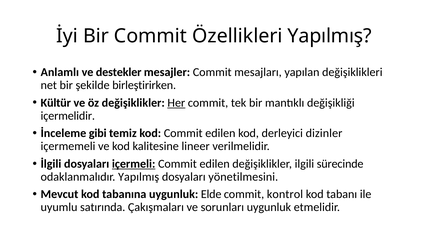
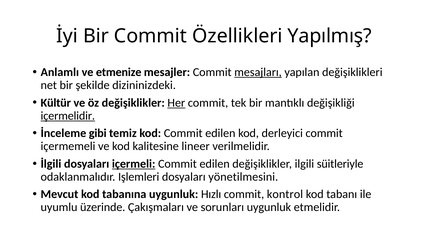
destekler: destekler -> etmenize (119, 72)
mesajları underline: none -> present (258, 72)
birleştirirken: birleştirirken -> dizininizdeki (144, 85)
içermelidir underline: none -> present (68, 116)
derleyici dizinler: dizinler -> commit (324, 133)
sürecinde: sürecinde -> süitleriyle (340, 164)
odaklanmalıdır Yapılmış: Yapılmış -> Işlemleri (139, 177)
Elde: Elde -> Hızlı (211, 194)
satırında: satırında -> üzerinde (103, 207)
